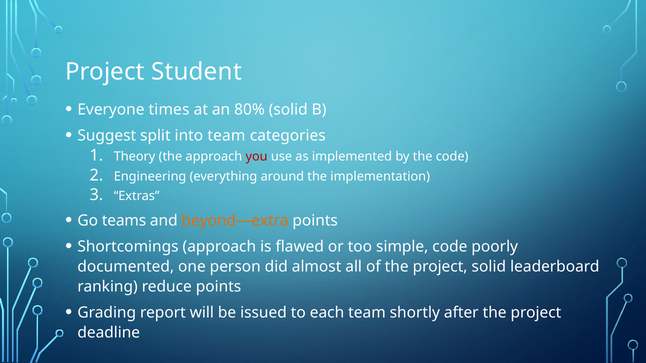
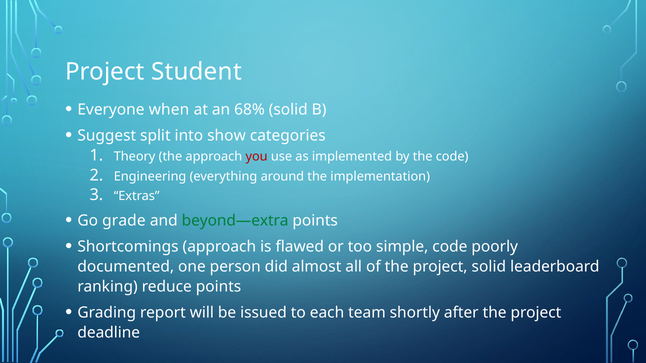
times: times -> when (169, 110)
80%: 80% -> 68% (250, 110)
into team: team -> show (226, 136)
teams: teams -> grade (124, 221)
beyond—extra colour: orange -> green (235, 221)
